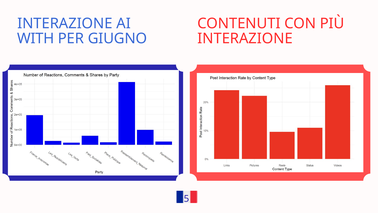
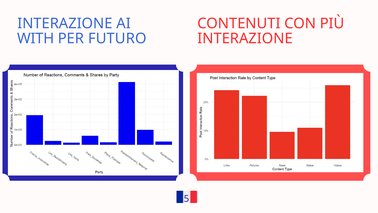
GIUGNO: GIUGNO -> FUTURO (117, 39)
